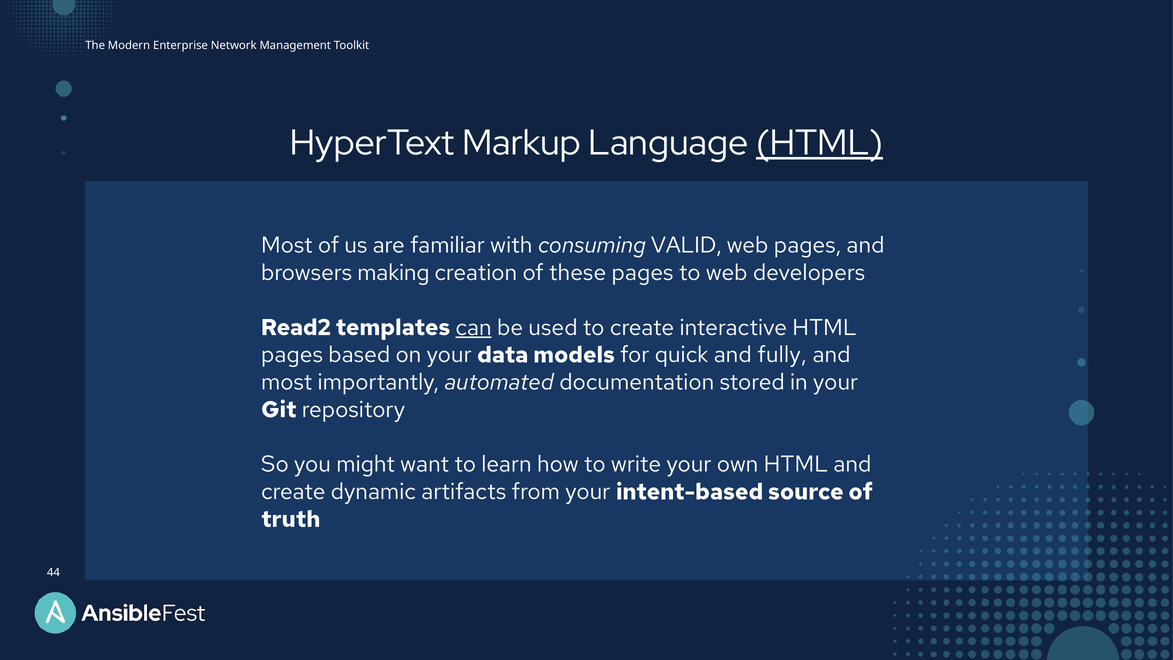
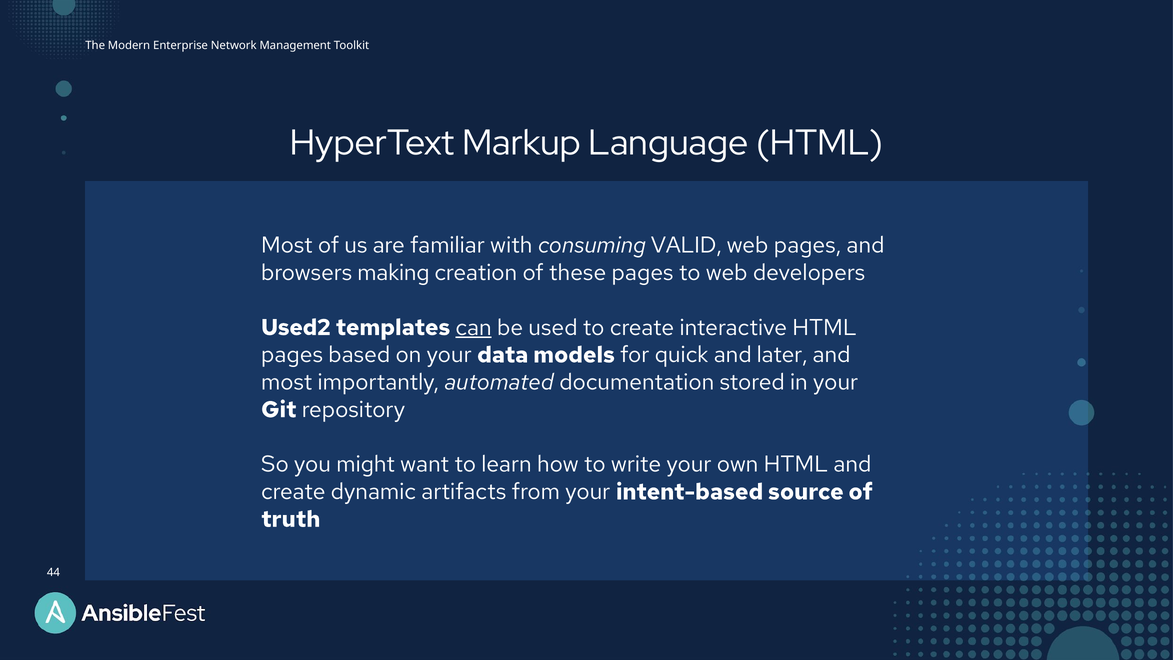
HTML underline: present -> none (820, 143)
Read2: Read2 -> Used2 (296, 327)
fully: fully -> later (782, 355)
